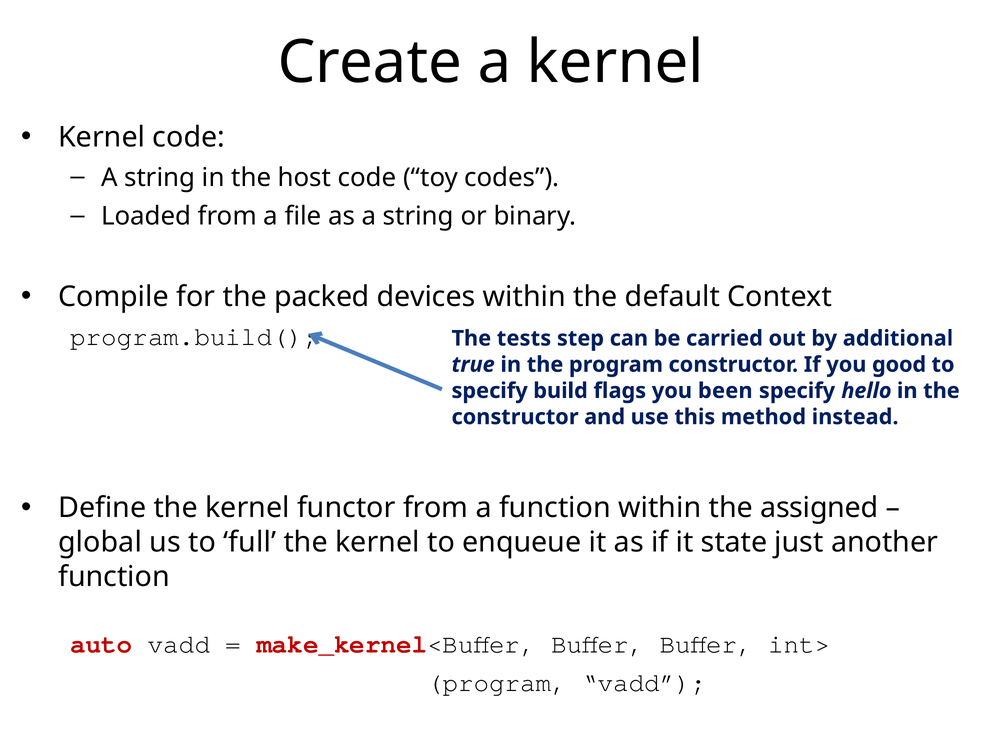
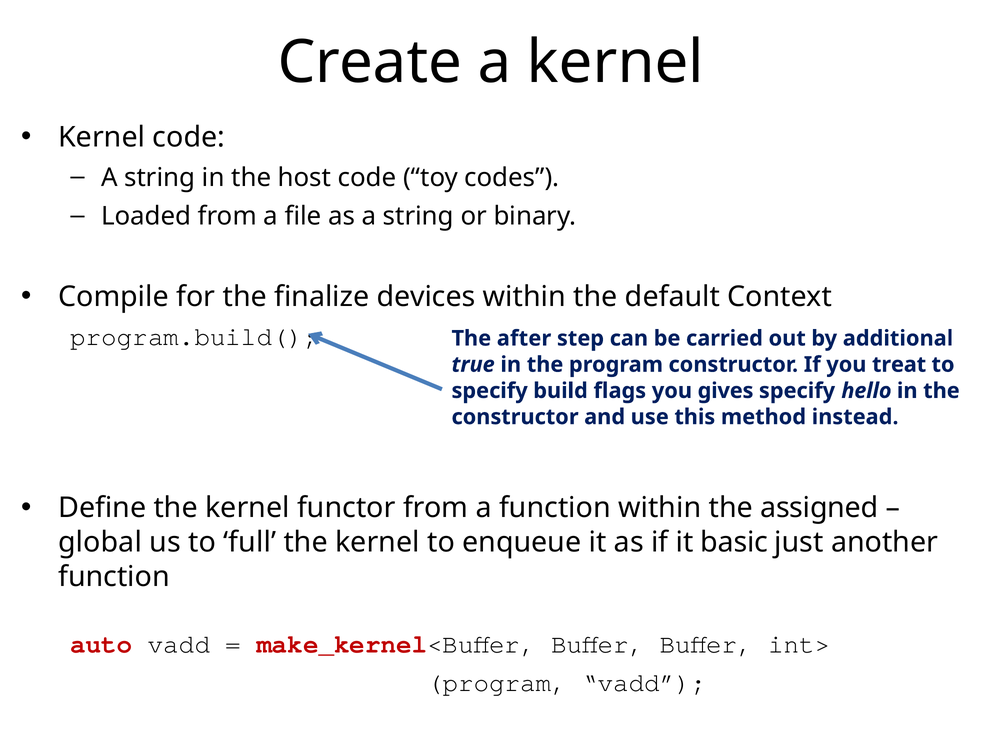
packed: packed -> finalize (322, 296)
tests: tests -> after (524, 338)
good: good -> treat (899, 364)
been: been -> gives (726, 391)
state: state -> basic (734, 542)
